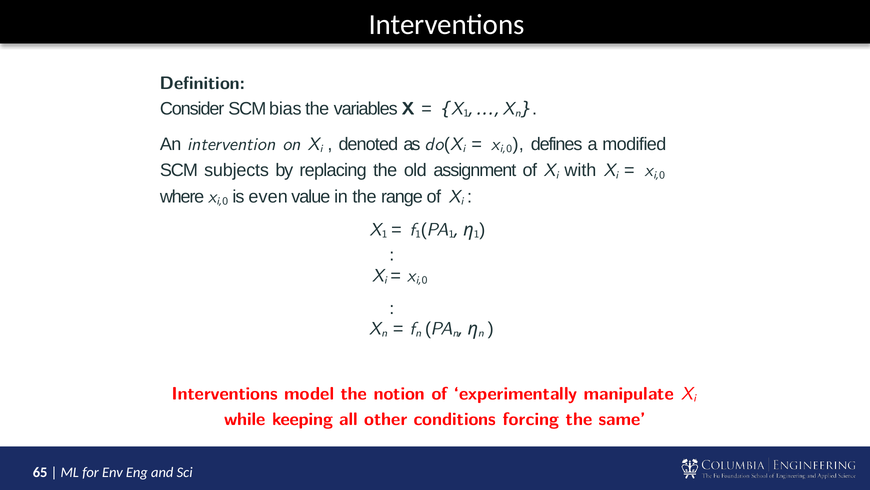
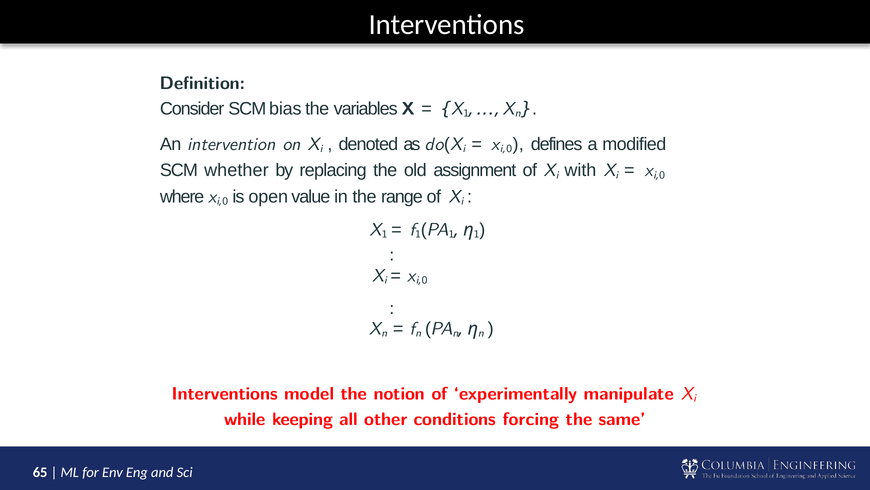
subjects: subjects -> whether (236, 170)
even: even -> open (268, 197)
